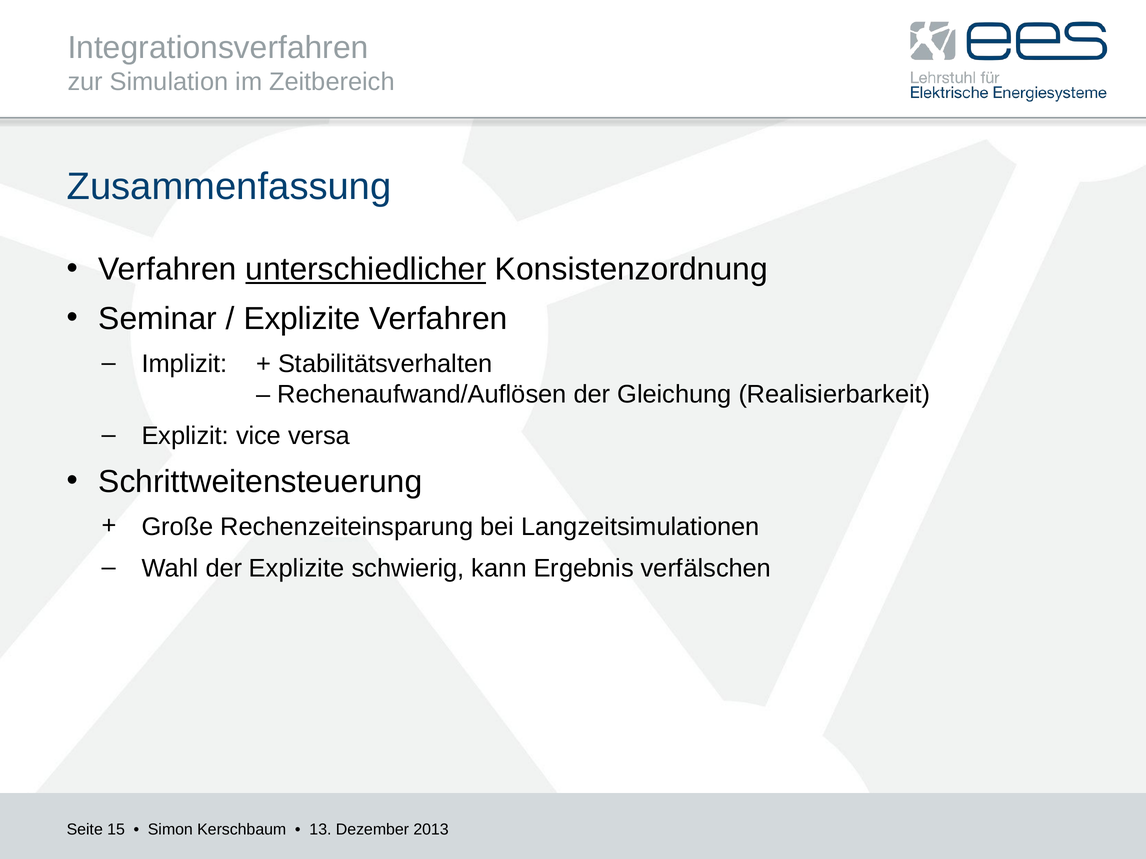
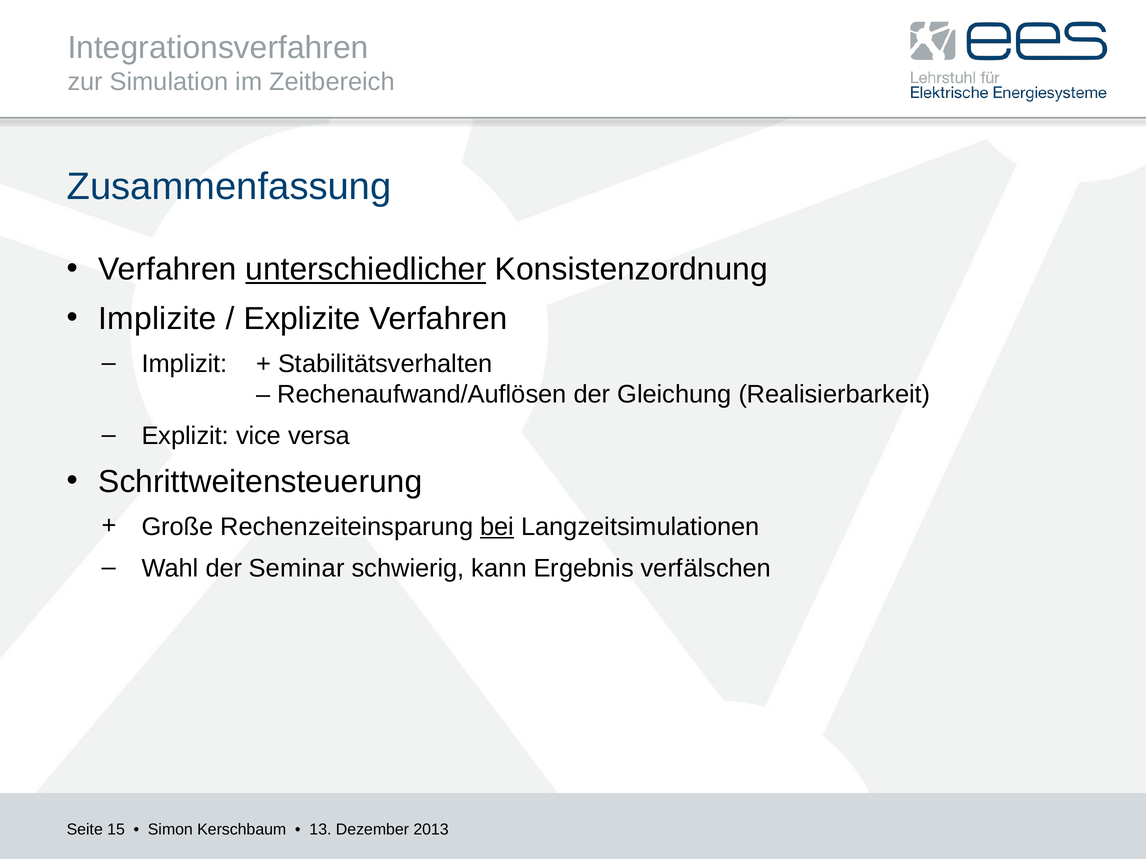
Seminar: Seminar -> Implizite (158, 319)
bei underline: none -> present (497, 527)
der Explizite: Explizite -> Seminar (297, 569)
